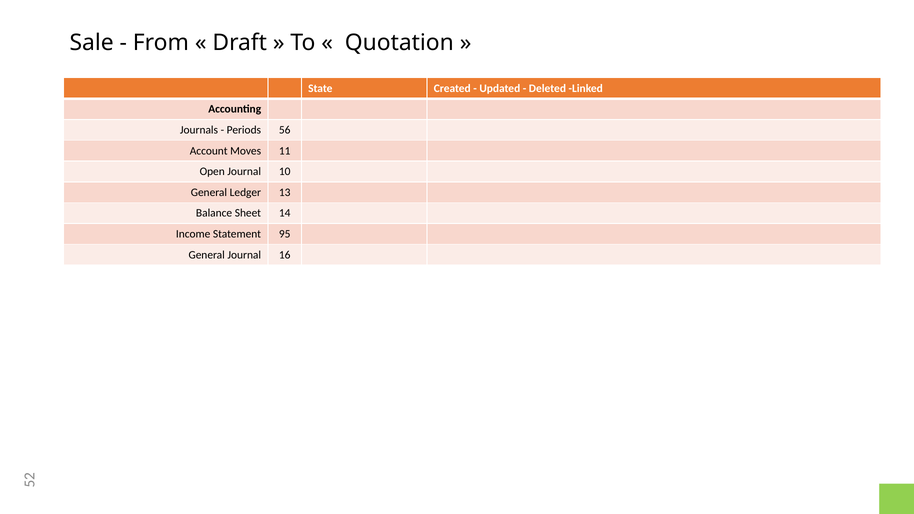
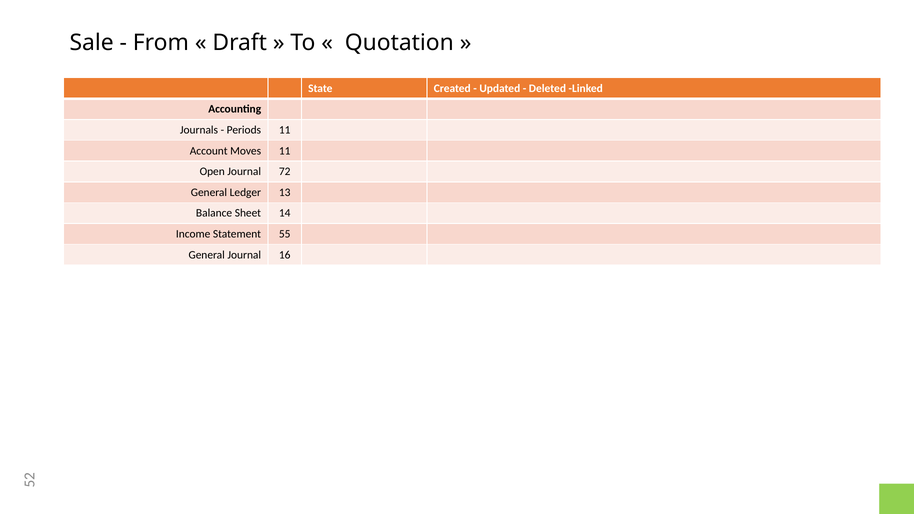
Periods 56: 56 -> 11 (285, 130)
10: 10 -> 72 (285, 172)
95: 95 -> 55 (285, 234)
